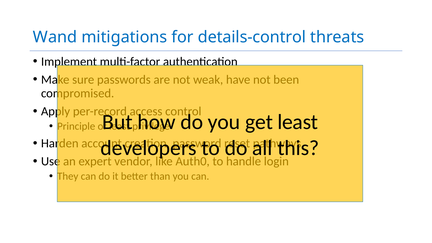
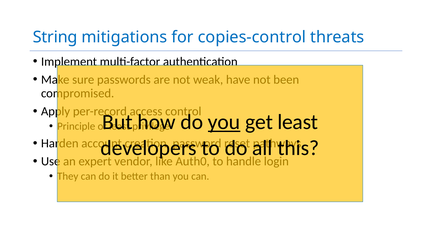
Wand: Wand -> String (55, 37)
details-control: details-control -> copies-control (252, 37)
you underline: none -> present (224, 122)
